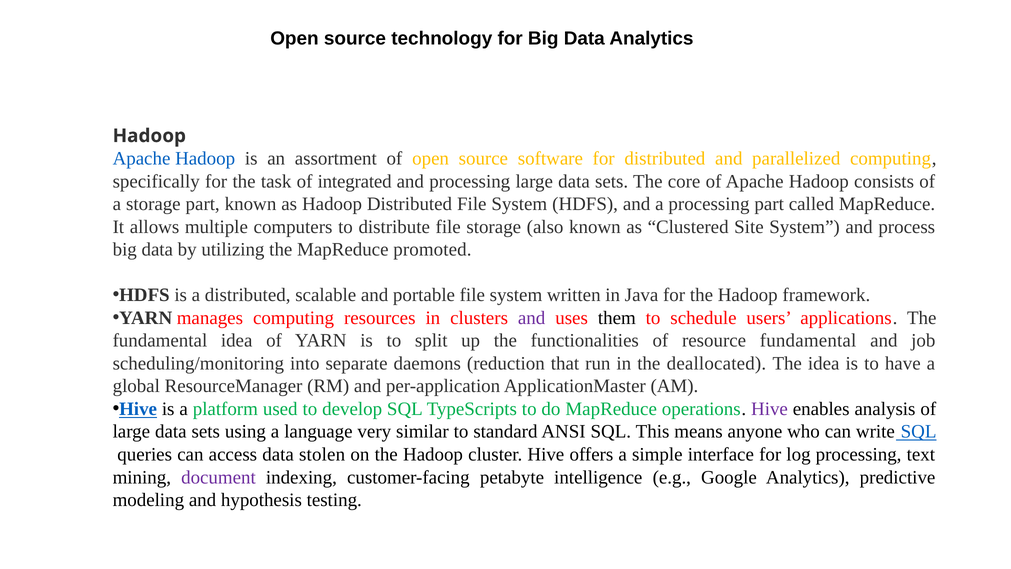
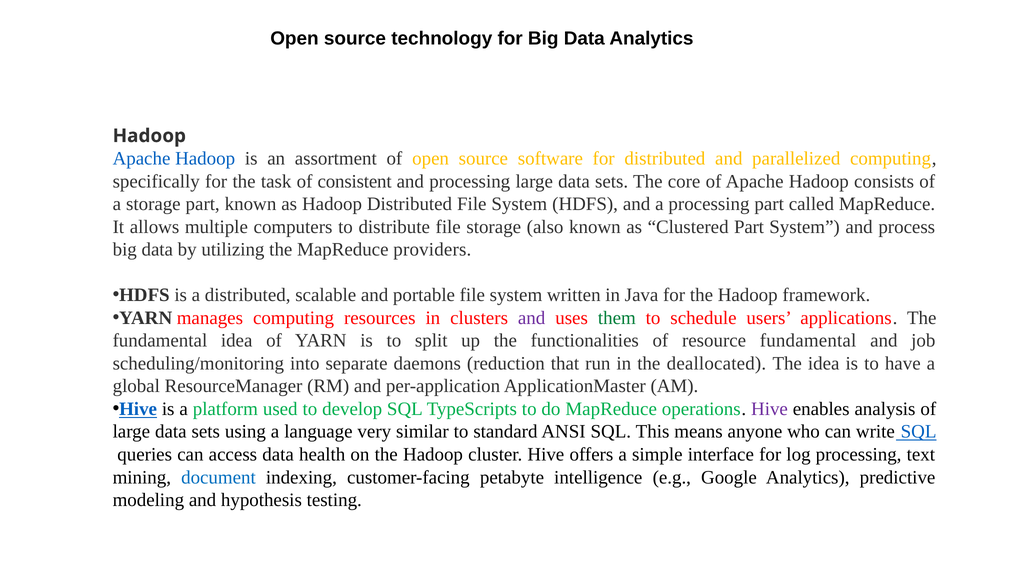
integrated: integrated -> consistent (355, 181)
Clustered Site: Site -> Part (749, 227)
promoted: promoted -> providers (432, 250)
them colour: black -> green (617, 318)
stolen: stolen -> health (322, 454)
document colour: purple -> blue (218, 477)
